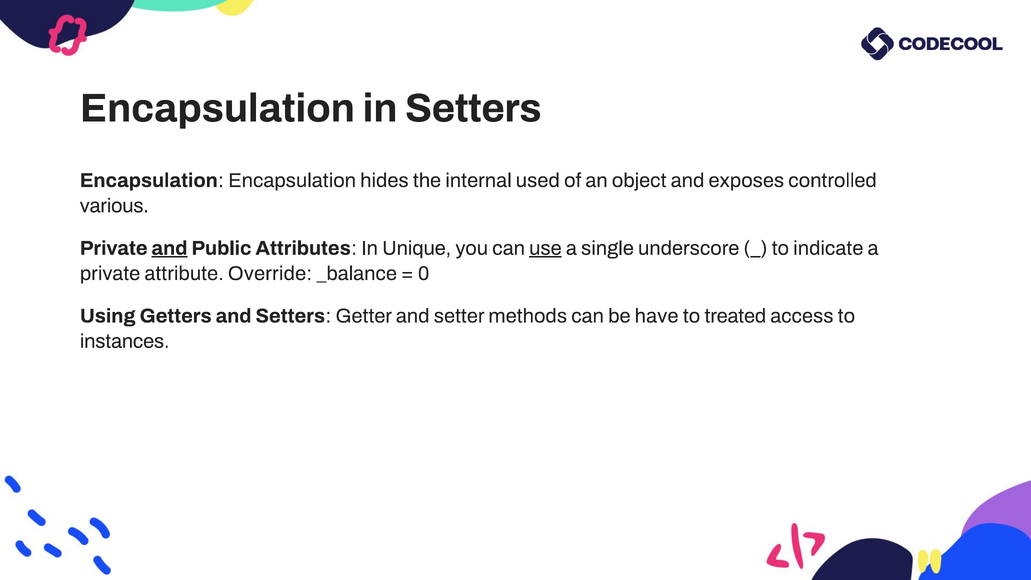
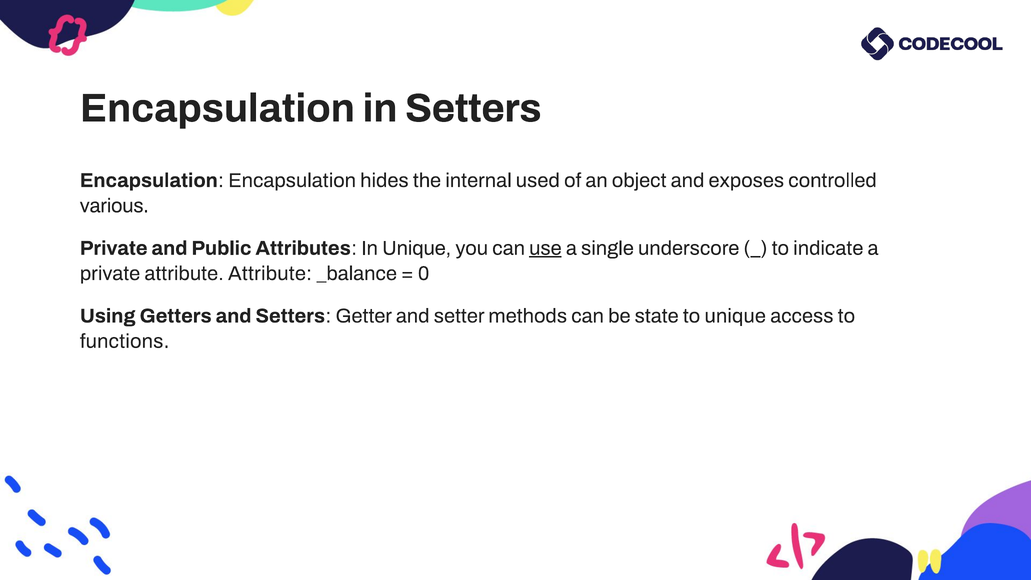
and underline: present -> none (169, 248)
attribute Override: Override -> Attribute (270, 273)
have: have -> state (657, 316)
to treated: treated -> unique (735, 316)
instances: instances -> functions (124, 341)
